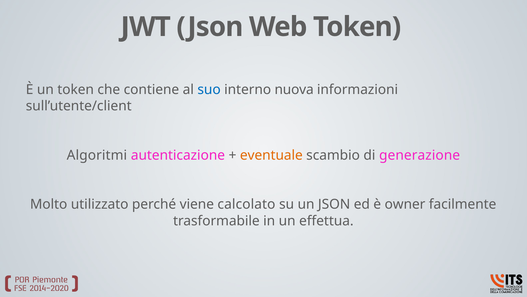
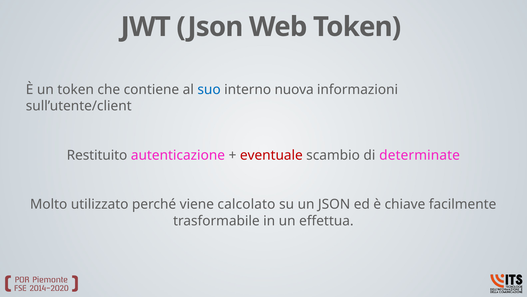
Algoritmi: Algoritmi -> Restituito (97, 155)
eventuale colour: orange -> red (271, 155)
generazione: generazione -> determinate (420, 155)
owner: owner -> chiave (405, 204)
